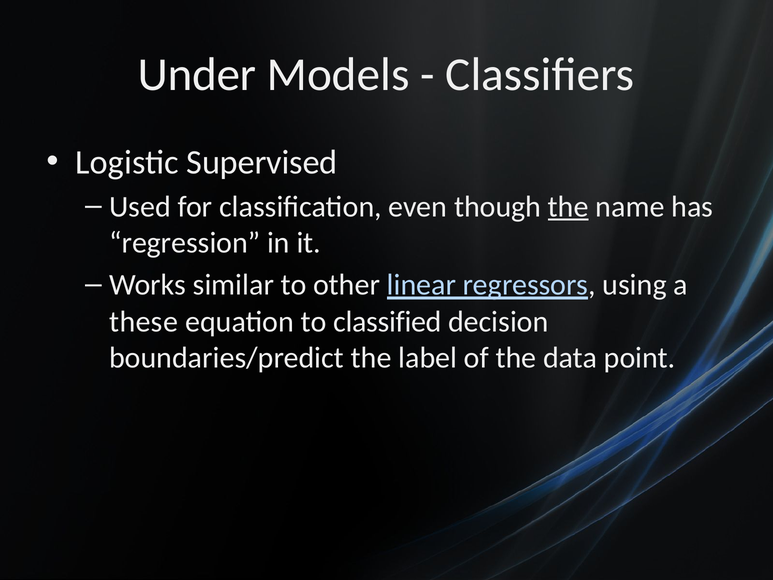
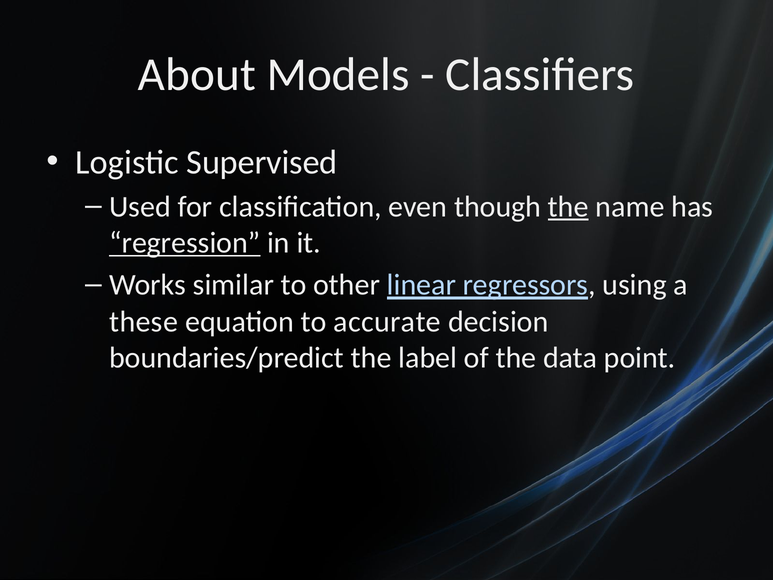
Under: Under -> About (197, 75)
regression underline: none -> present (185, 243)
classified: classified -> accurate (387, 321)
